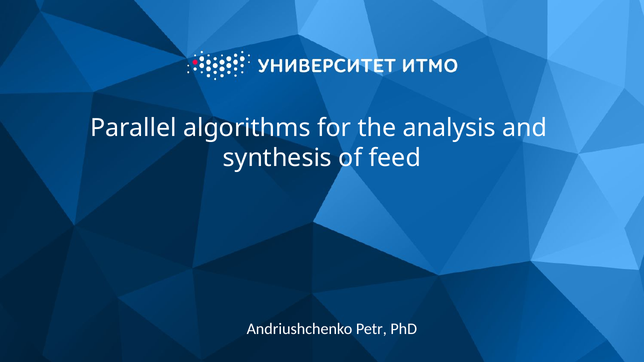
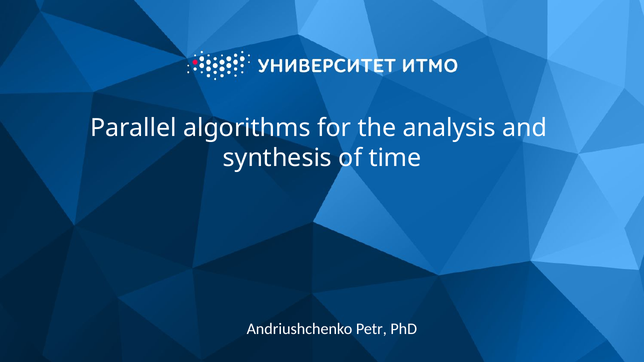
feed: feed -> time (395, 158)
